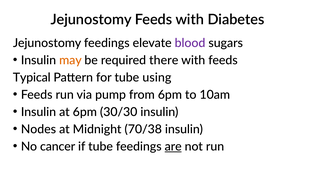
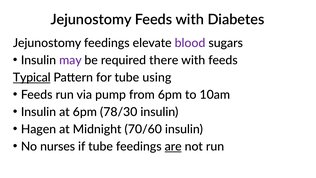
may colour: orange -> purple (70, 60)
Typical underline: none -> present (32, 77)
30/30: 30/30 -> 78/30 (119, 112)
Nodes: Nodes -> Hagen (38, 129)
70/38: 70/38 -> 70/60 (143, 129)
cancer: cancer -> nurses (58, 146)
